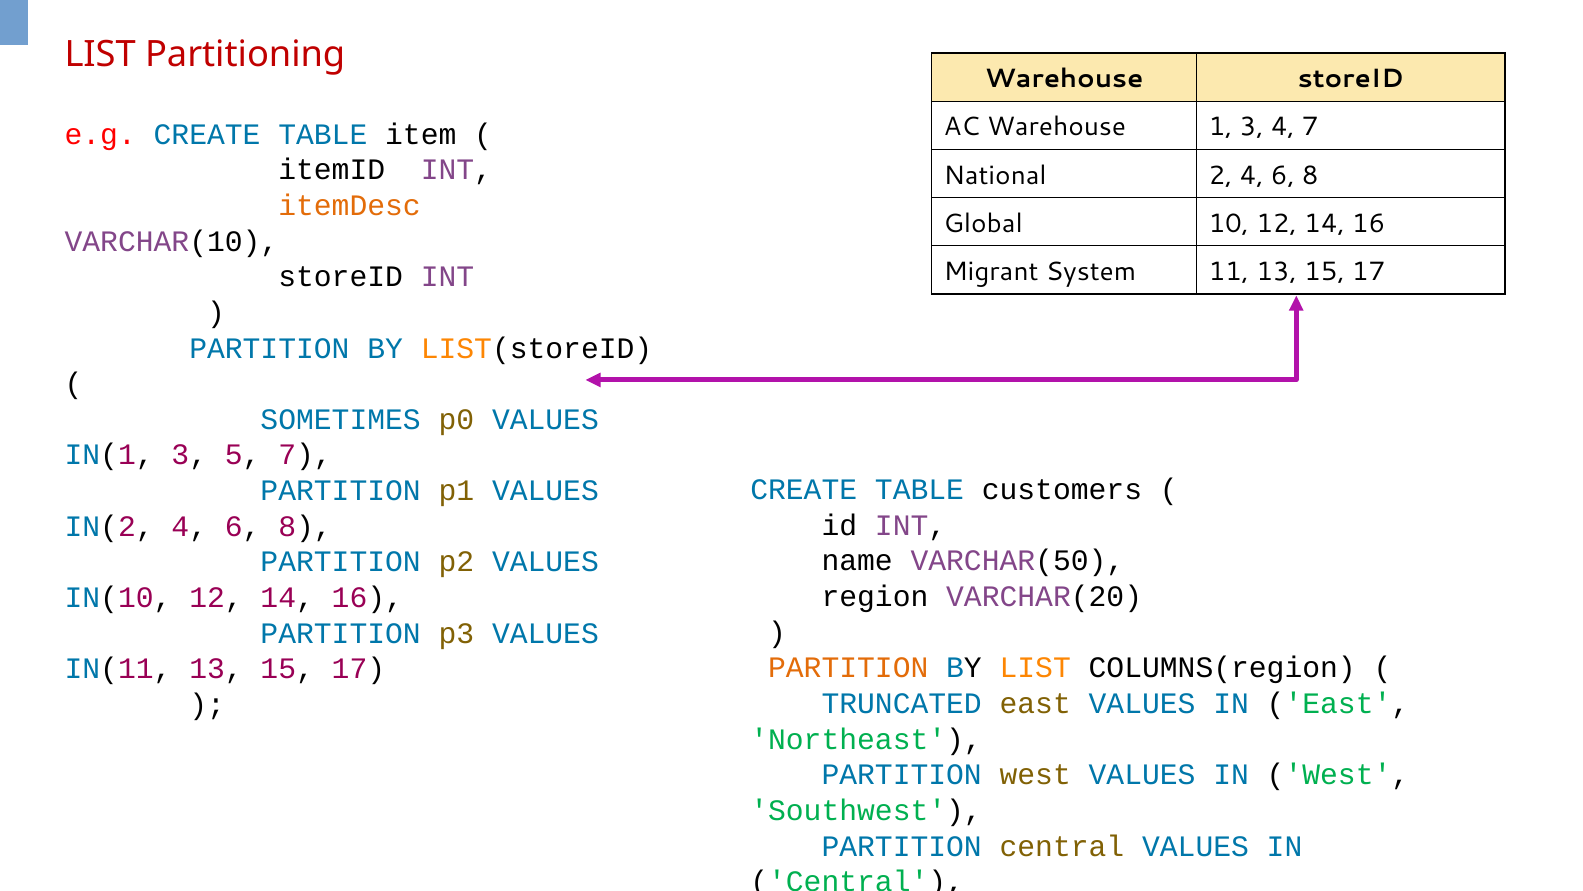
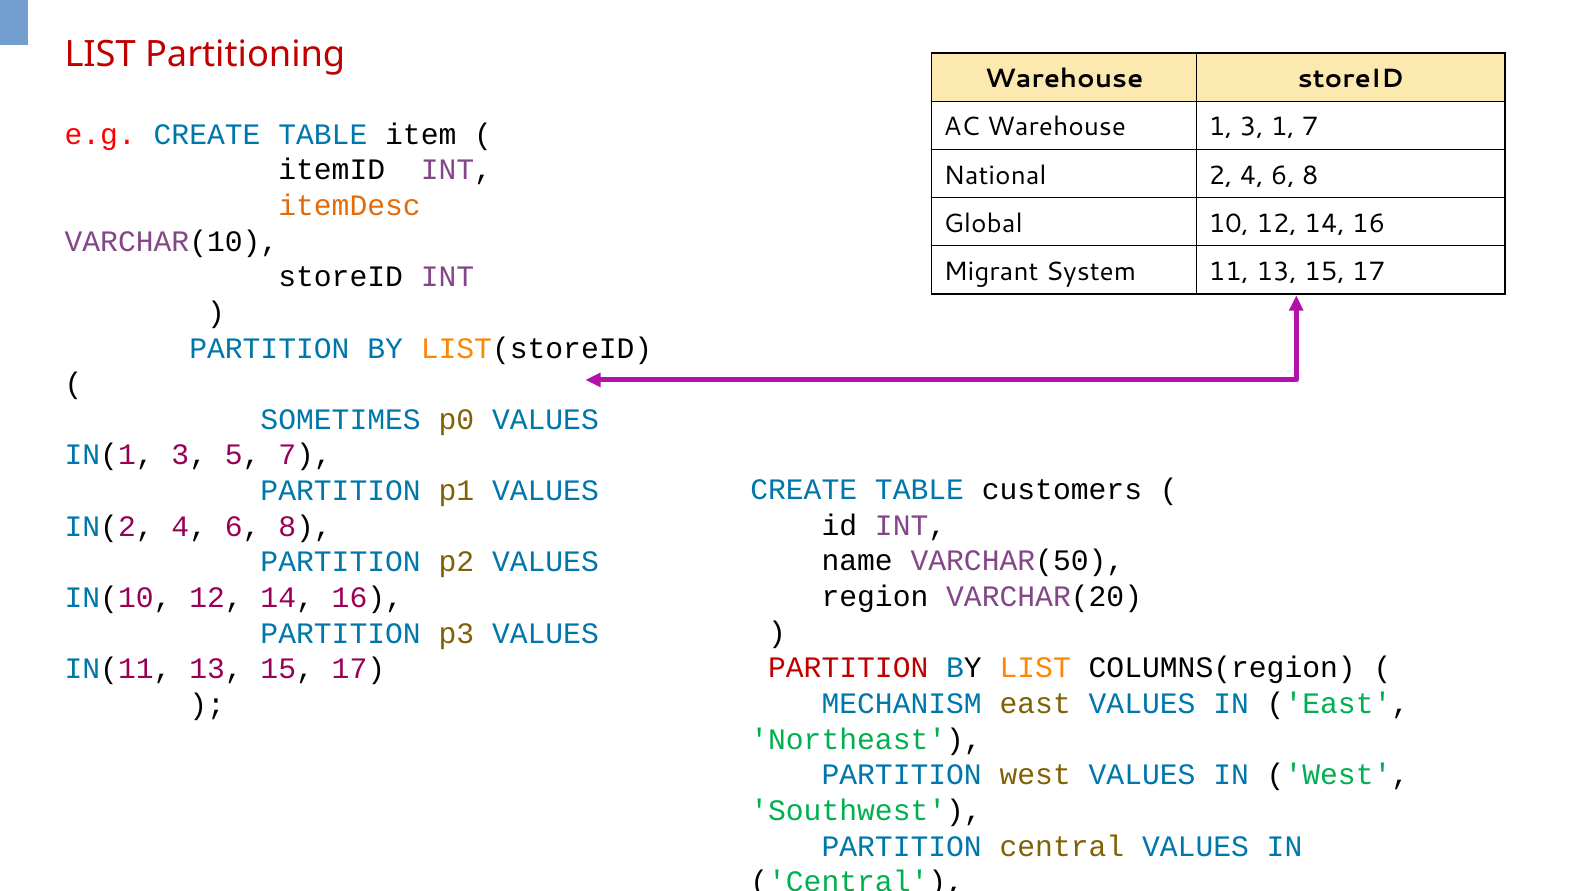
3 4: 4 -> 1 (1283, 127)
PARTITION colour: orange -> red (848, 668)
TRUNCATED: TRUNCATED -> MECHANISM (902, 703)
